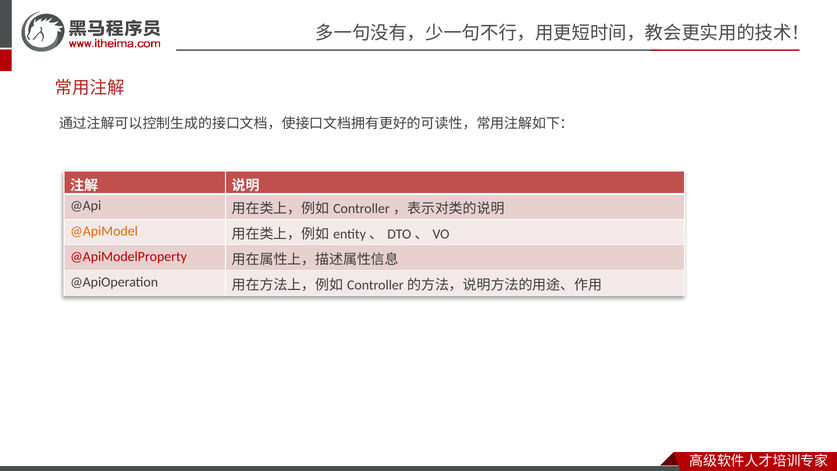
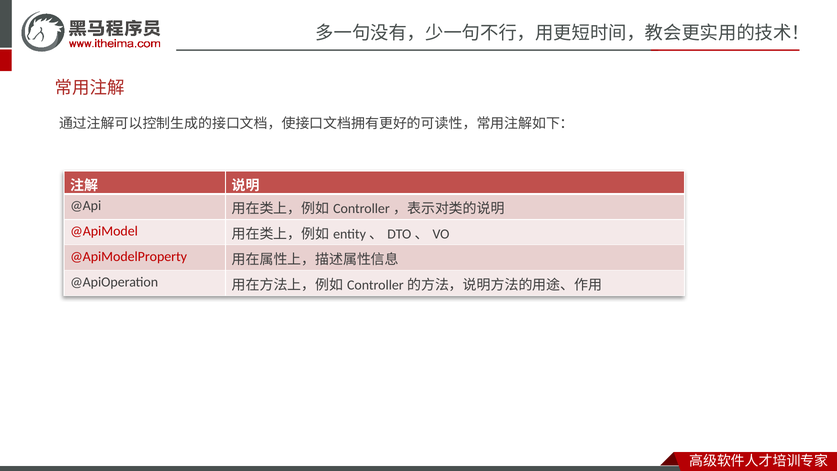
@ApiModel colour: orange -> red (104, 231)
